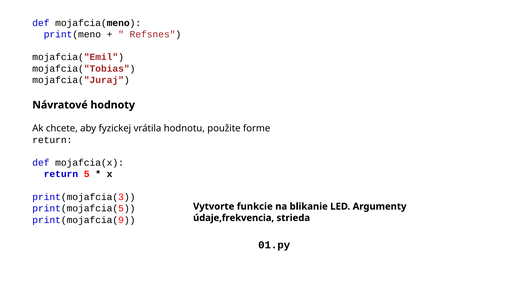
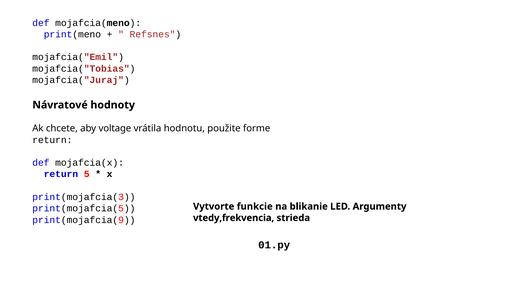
fyzickej: fyzickej -> voltage (115, 129)
údaje,frekvencia: údaje,frekvencia -> vtedy,frekvencia (234, 218)
